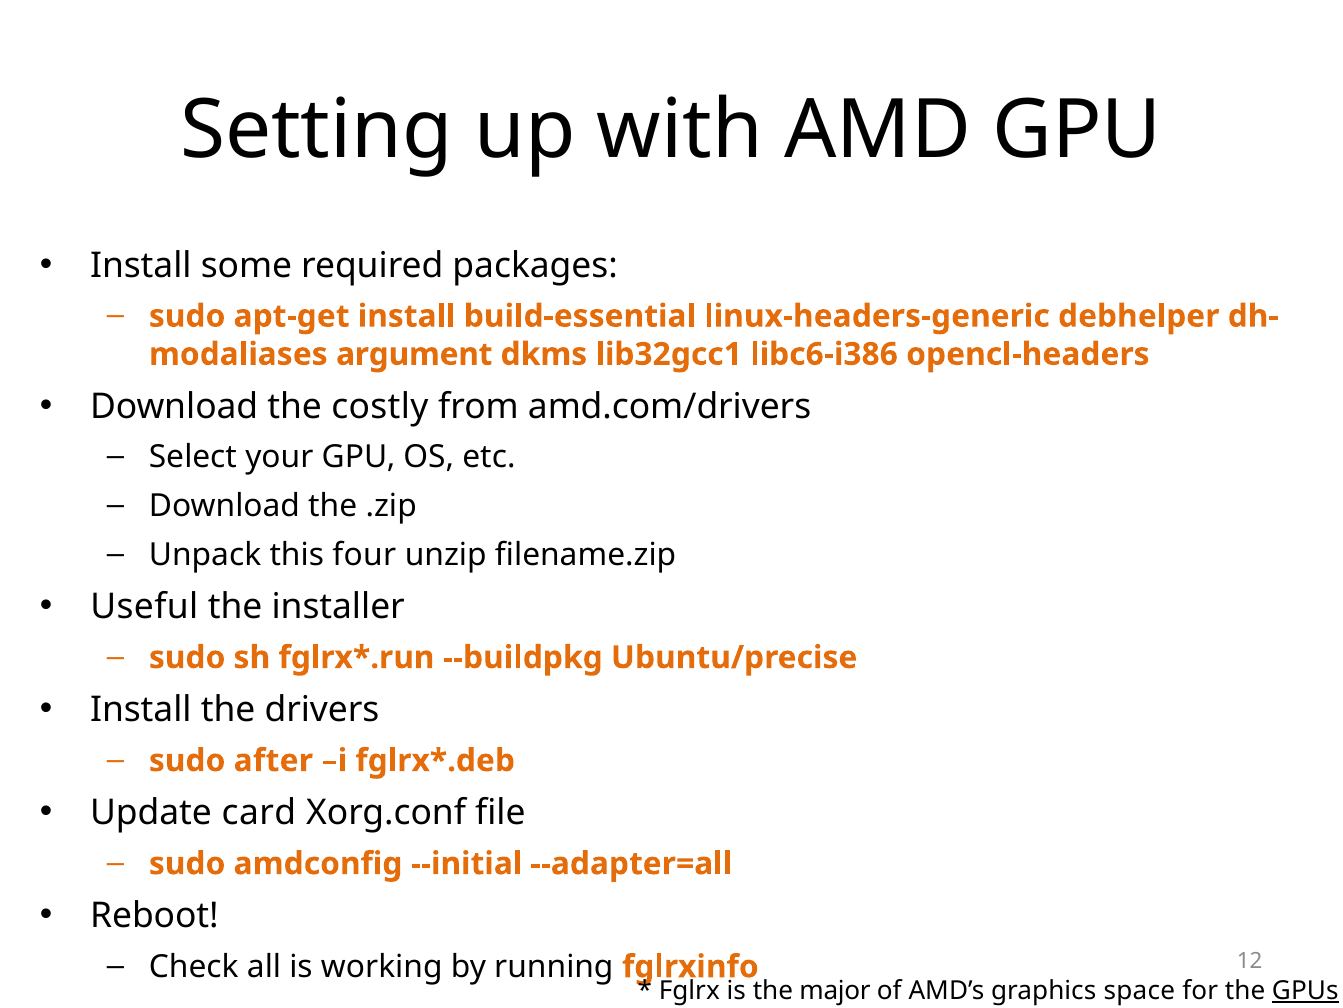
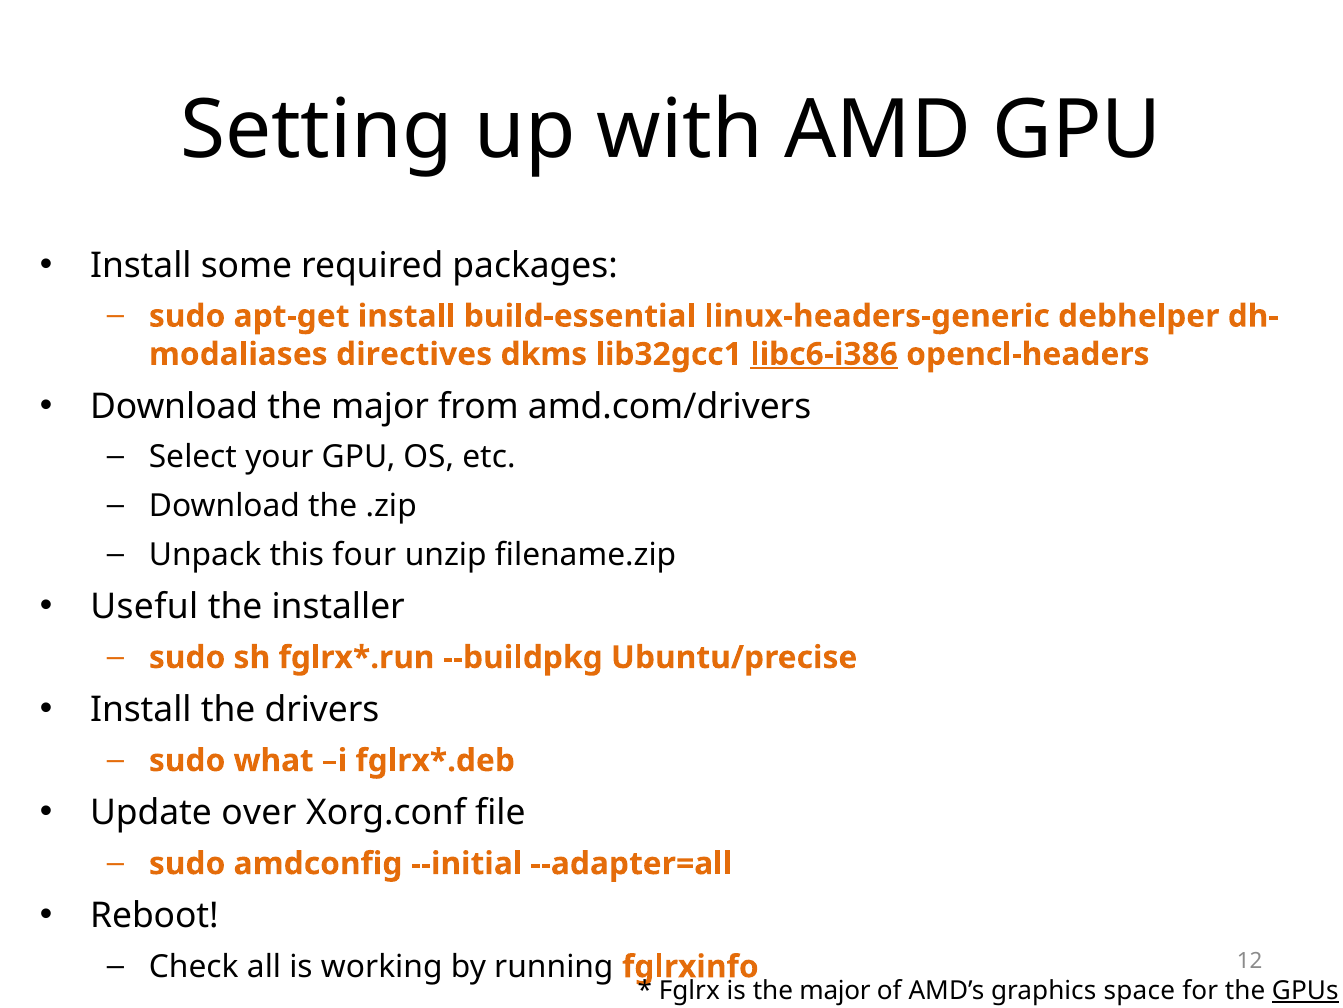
argument: argument -> directives (414, 354)
libc6-i386 underline: none -> present (824, 354)
Download the costly: costly -> major (380, 407)
after: after -> what (274, 760)
card: card -> over (259, 813)
